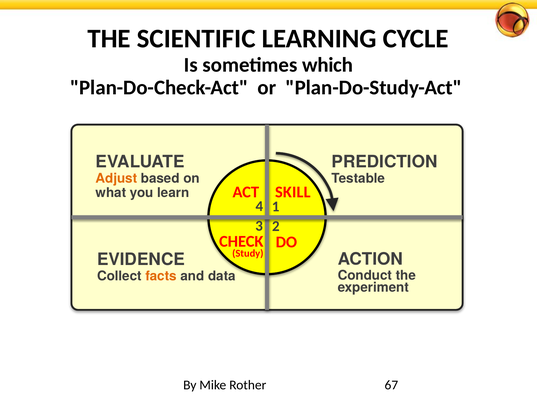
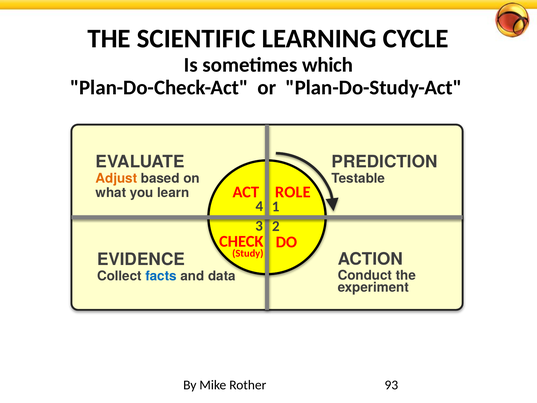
SKILL: SKILL -> ROLE (293, 192)
facts colour: orange -> blue (161, 276)
67: 67 -> 93 (391, 385)
